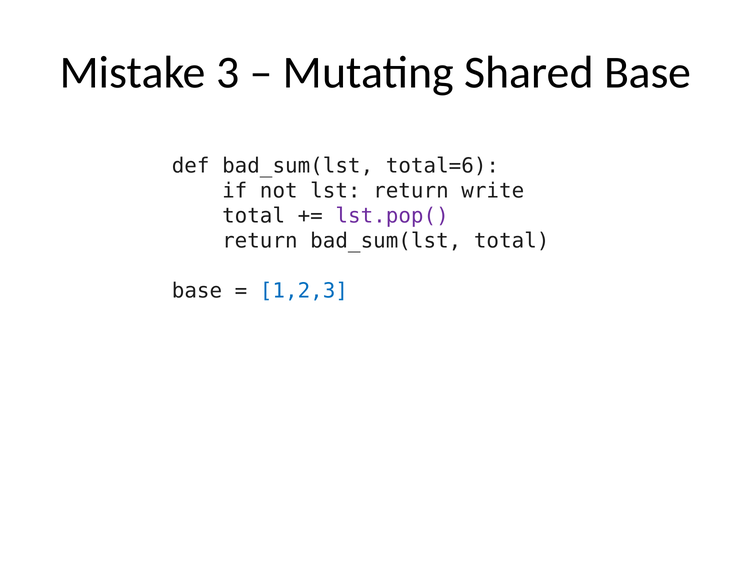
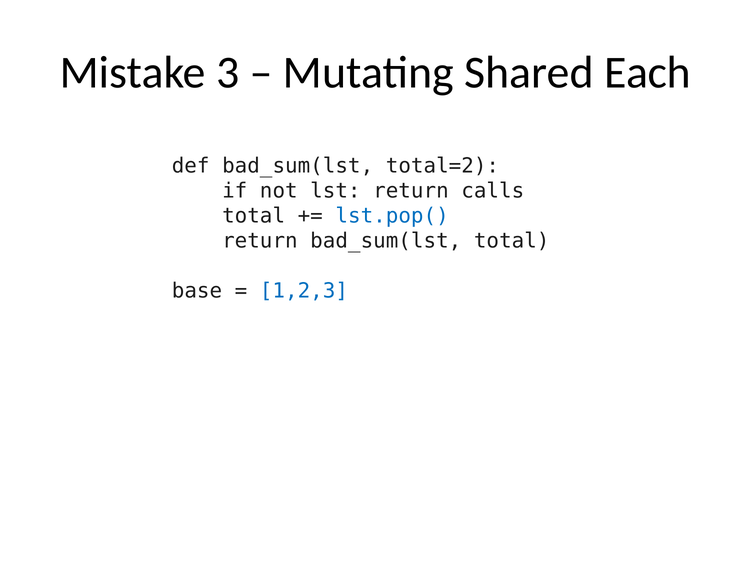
Shared Base: Base -> Each (648, 73)
total=6: total=6 -> total=2 (442, 166)
write: write -> calls (493, 191)
lst.pop( colour: purple -> blue (392, 216)
